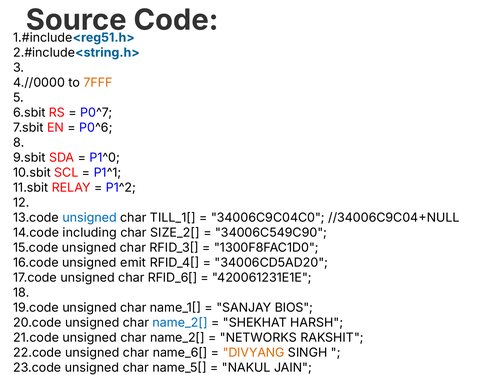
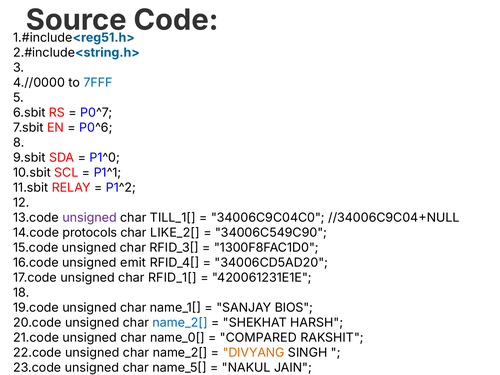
7FFF colour: orange -> blue (98, 83)
unsigned colour: blue -> purple (90, 218)
including: including -> protocols (90, 233)
SIZE_2[: SIZE_2[ -> LIKE_2[ (175, 233)
RFID_6[: RFID_6[ -> RFID_1[ (172, 278)
name_2[: name_2[ -> name_0[ (177, 338)
NETWORKS: NETWORKS -> COMPARED (258, 338)
name_6[: name_6[ -> name_2[ (180, 353)
